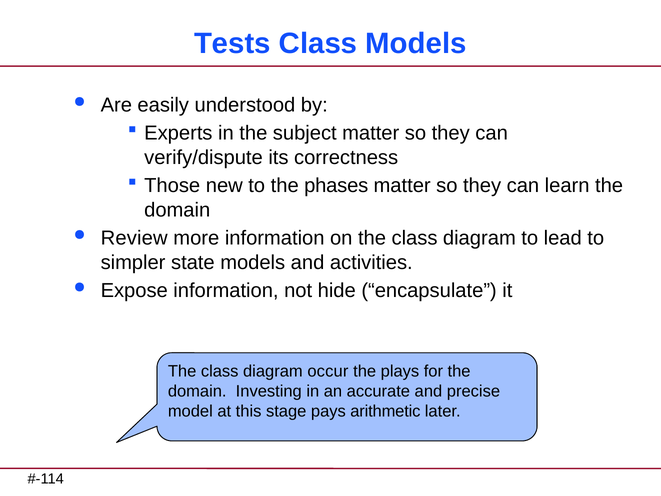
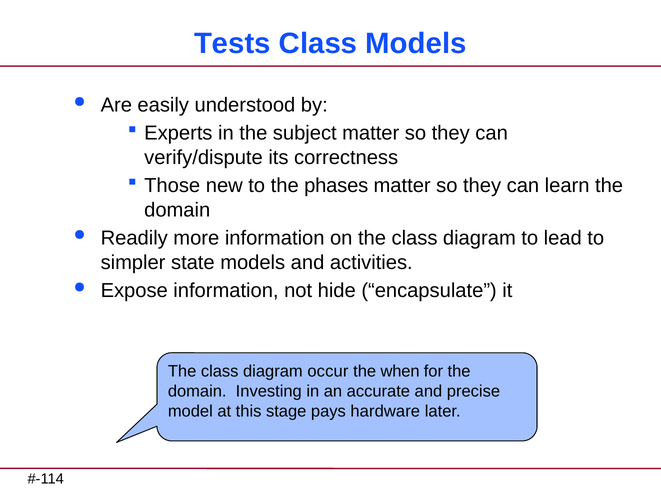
Review: Review -> Readily (134, 238)
plays: plays -> when (400, 371)
arithmetic: arithmetic -> hardware (385, 411)
